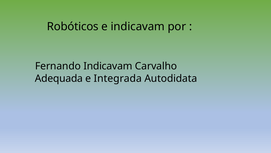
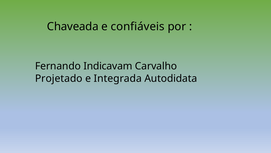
Robóticos: Robóticos -> Chaveada (73, 27)
e indicavam: indicavam -> confiáveis (138, 27)
Adequada: Adequada -> Projetado (59, 78)
